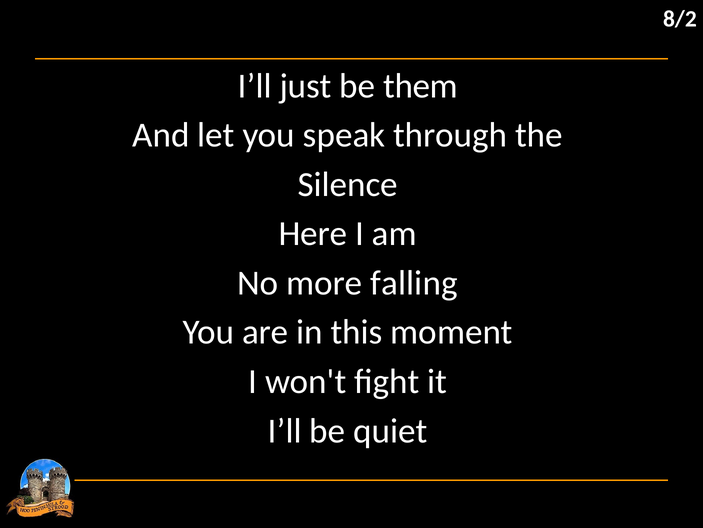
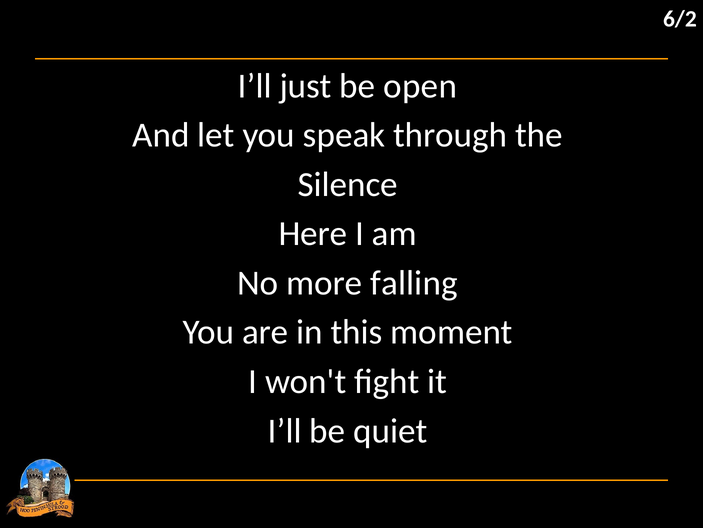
8/2: 8/2 -> 6/2 (680, 19)
them: them -> open (420, 86)
